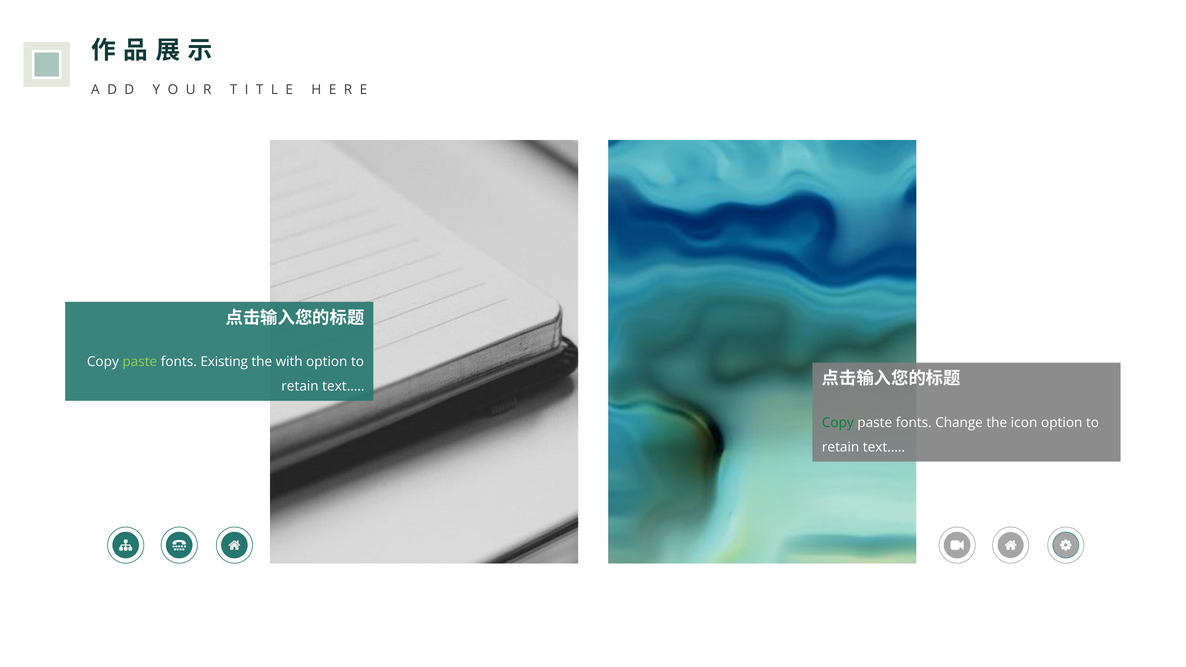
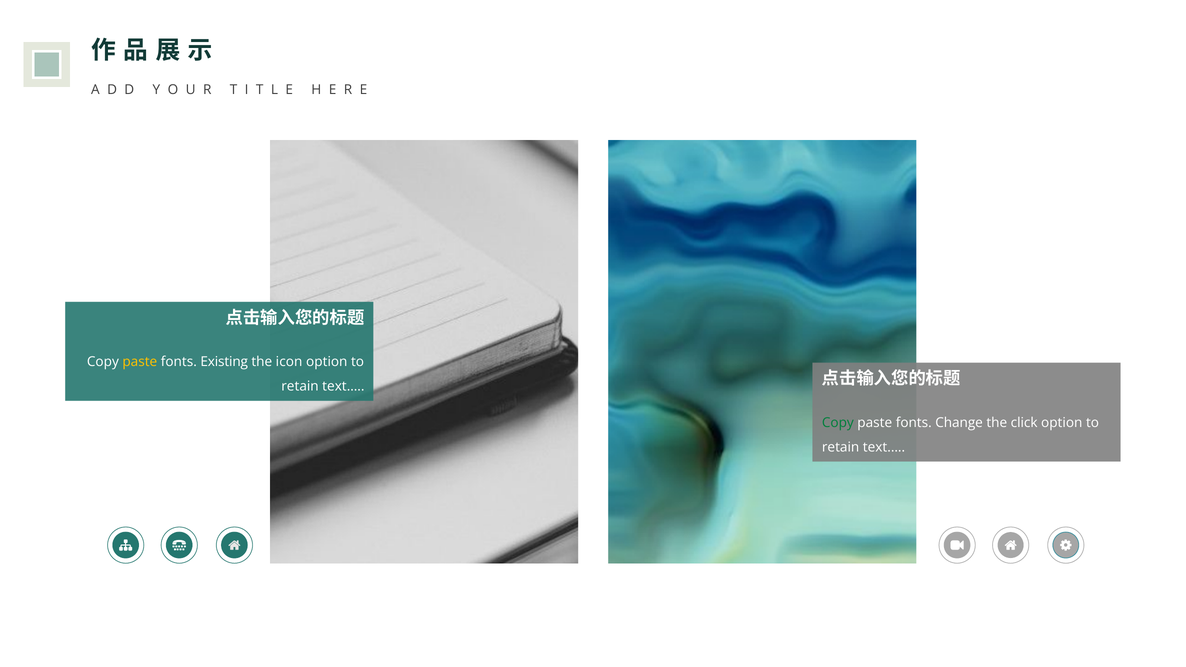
paste colour: light green -> yellow (140, 362)
with: with -> icon (289, 362)
icon: icon -> click (1024, 423)
